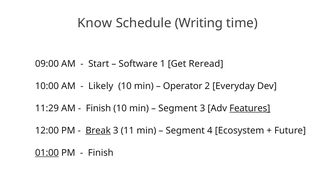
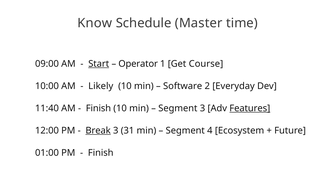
Writing: Writing -> Master (199, 23)
Start underline: none -> present (99, 64)
Software: Software -> Operator (138, 64)
Reread: Reread -> Course (206, 64)
Operator: Operator -> Software (183, 86)
11:29: 11:29 -> 11:40 (47, 109)
11: 11 -> 31 (127, 131)
01:00 underline: present -> none (47, 153)
